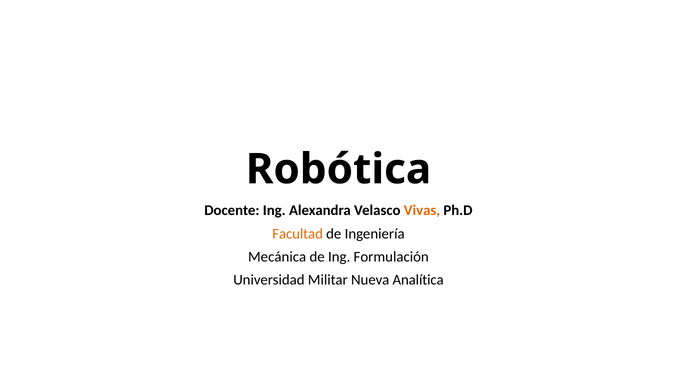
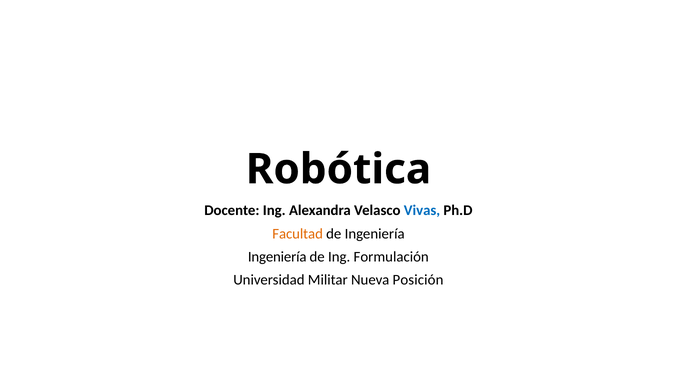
Vivas colour: orange -> blue (422, 210)
Mecánica: Mecánica -> Ingeniería (277, 257)
Analítica: Analítica -> Posición (418, 280)
